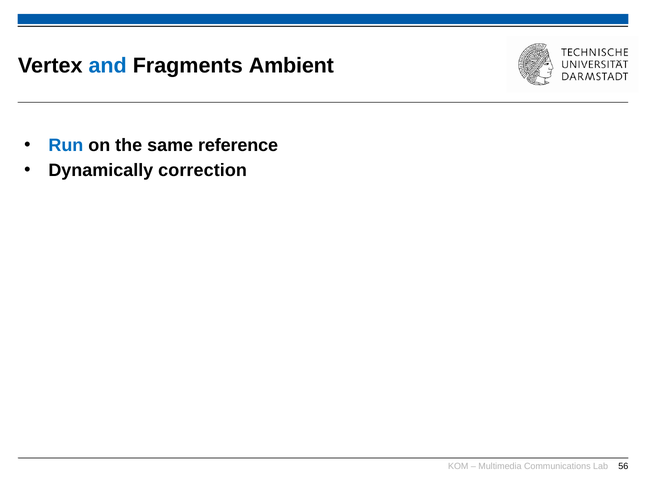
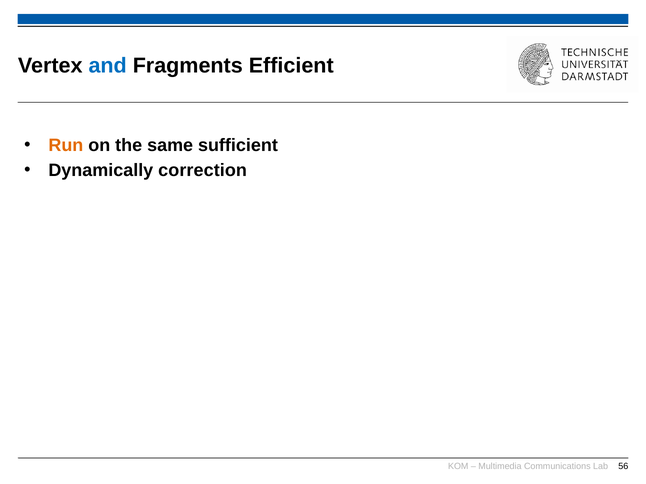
Ambient: Ambient -> Efficient (291, 66)
Run colour: blue -> orange (66, 145)
reference: reference -> sufficient (238, 145)
